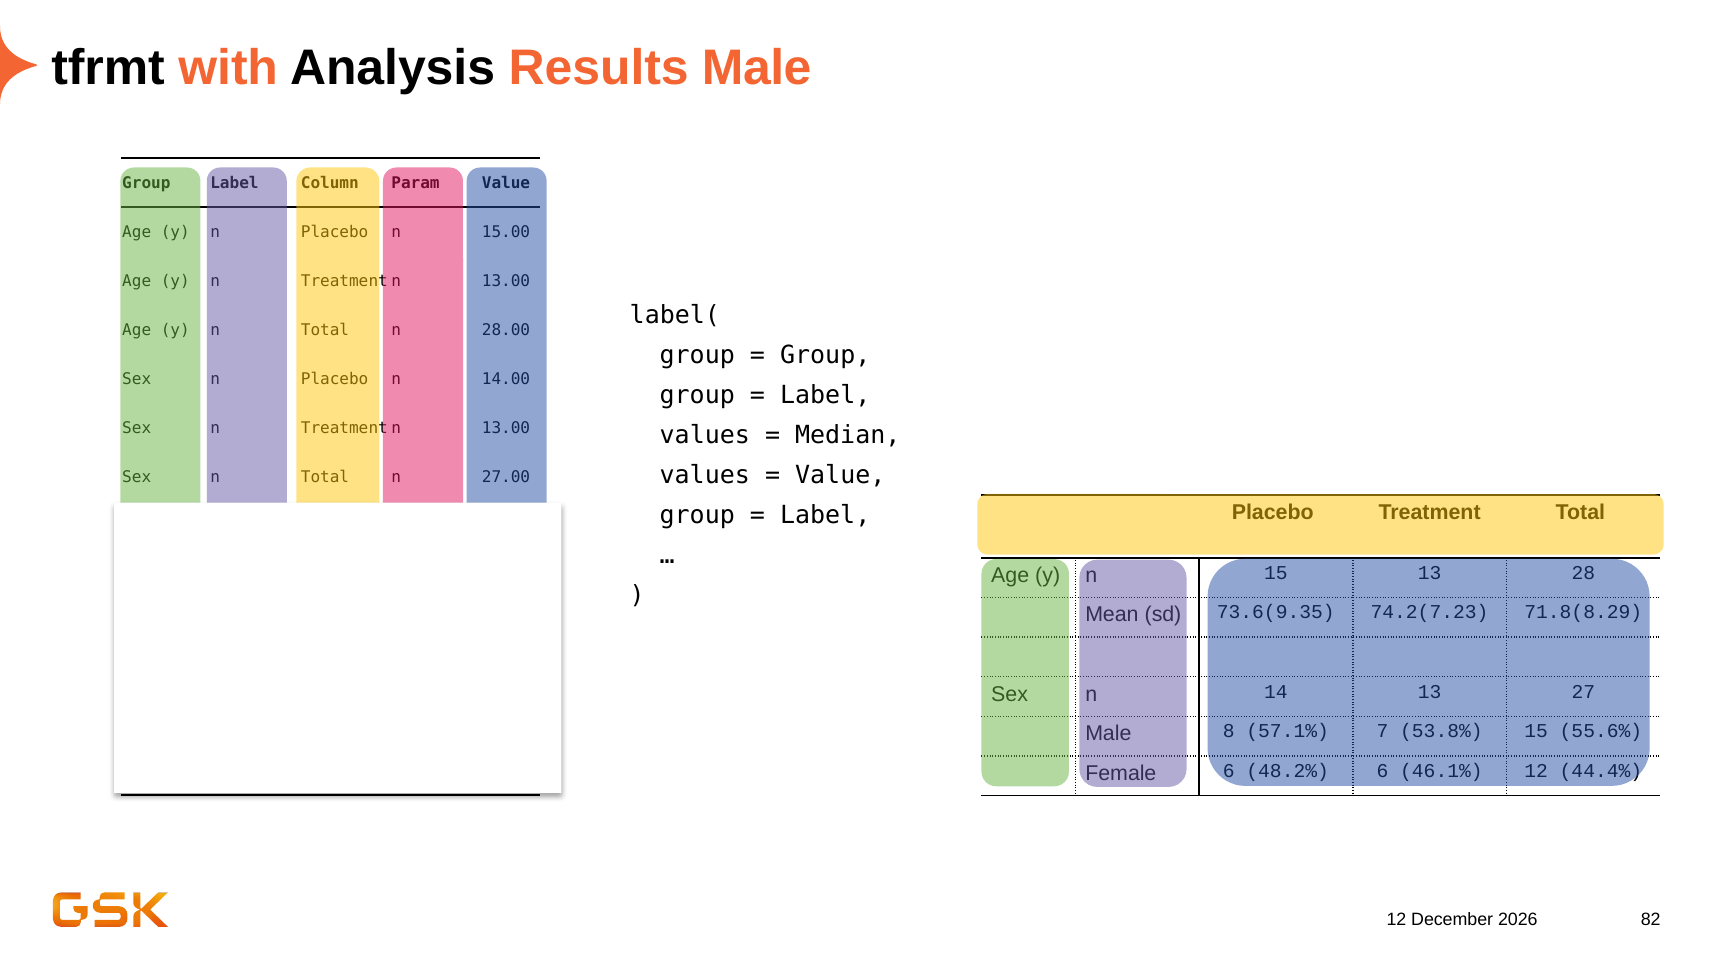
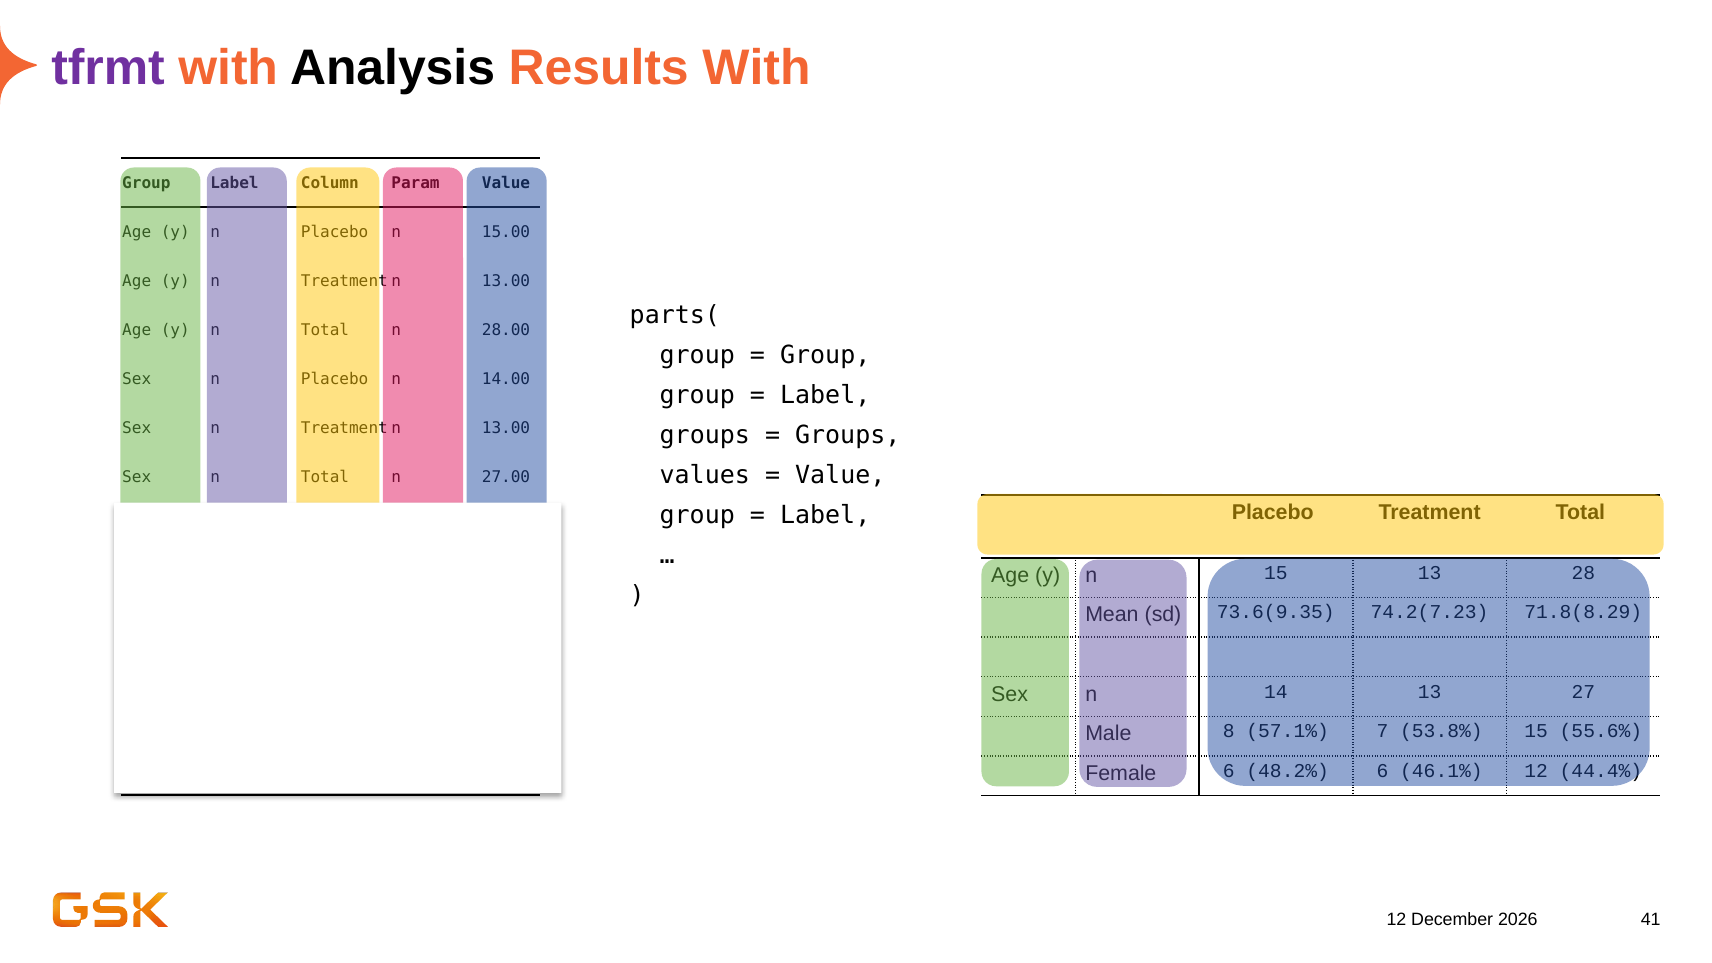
tfrmt colour: black -> purple (108, 68)
Results Male: Male -> With (756, 68)
label(: label( -> parts( (675, 315)
values: values -> groups (705, 435)
Median: Median -> Groups (848, 435)
82: 82 -> 41 (1651, 919)
